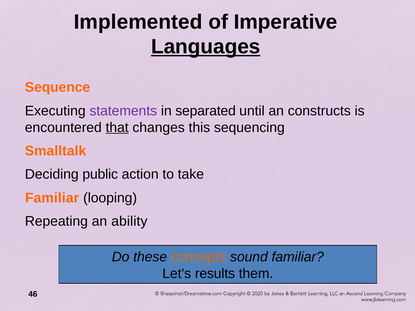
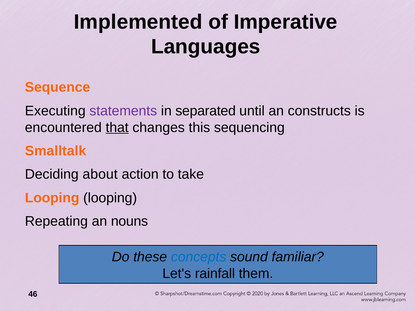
Languages underline: present -> none (206, 47)
public: public -> about (100, 175)
Familiar: Familiar -> Looping (52, 198)
ability: ability -> nouns (129, 222)
concepts colour: orange -> blue (199, 257)
results: results -> rainfall (215, 274)
